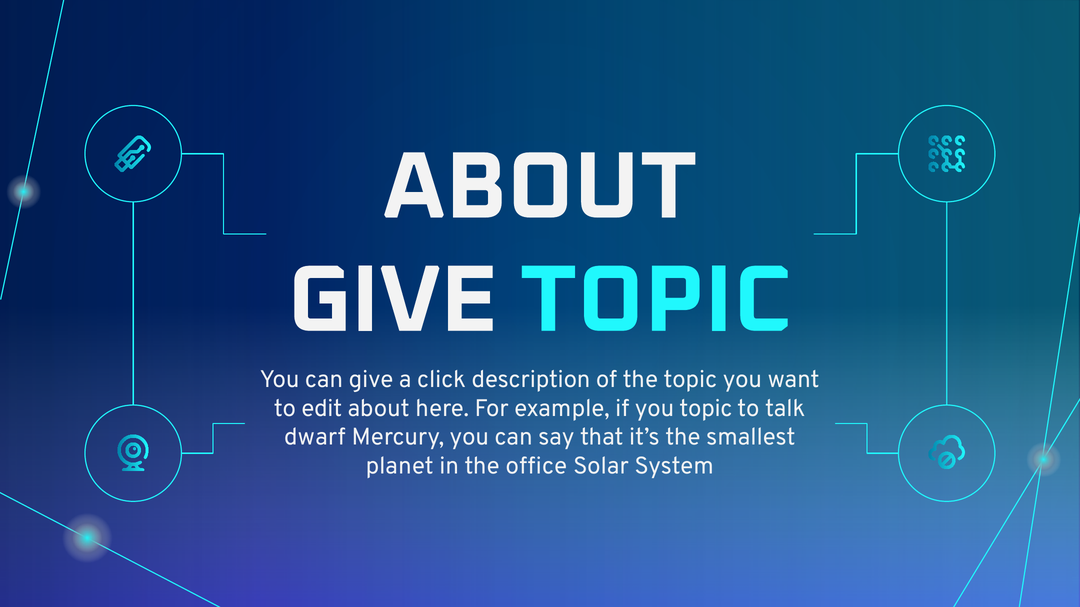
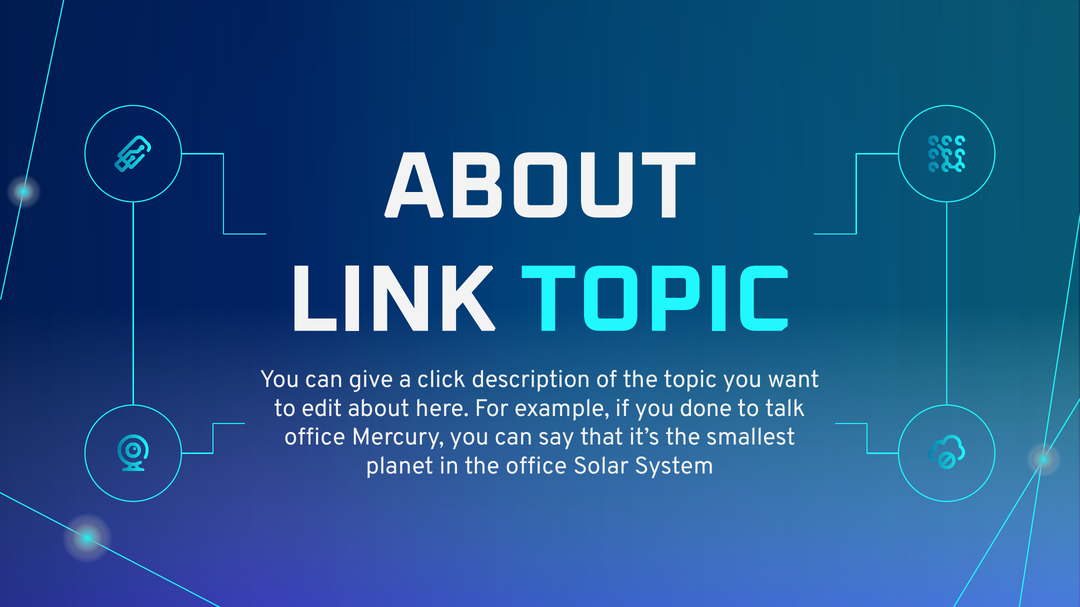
GIVE: GIVE -> LINK (393, 300)
you topic: topic -> done (706, 409)
dwarf: dwarf -> office (315, 437)
